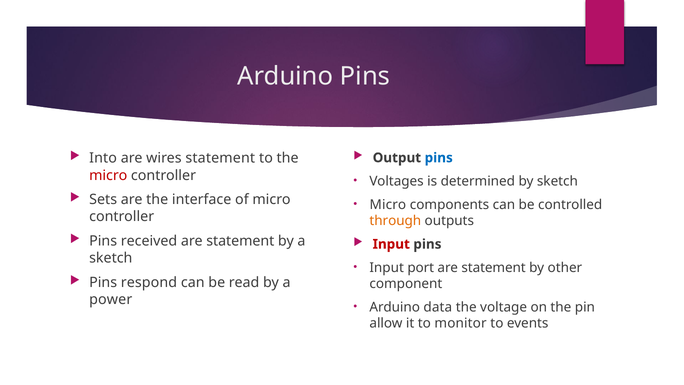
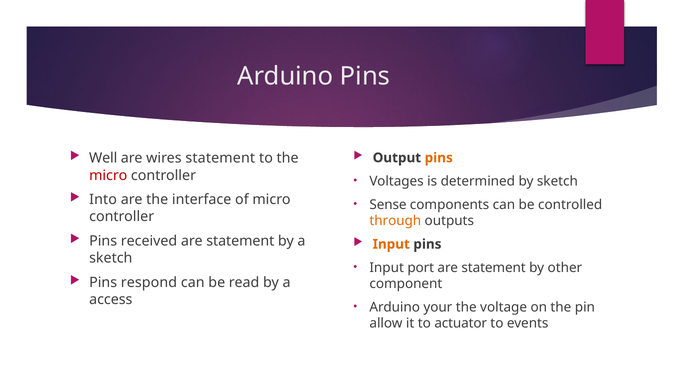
pins colour: blue -> orange (439, 158)
Into: Into -> Well (103, 158)
Sets: Sets -> Into (103, 200)
Micro: Micro -> Sense (388, 204)
Input colour: red -> orange (391, 244)
power: power -> access (111, 299)
data: data -> your (438, 307)
monitor: monitor -> actuator (461, 323)
